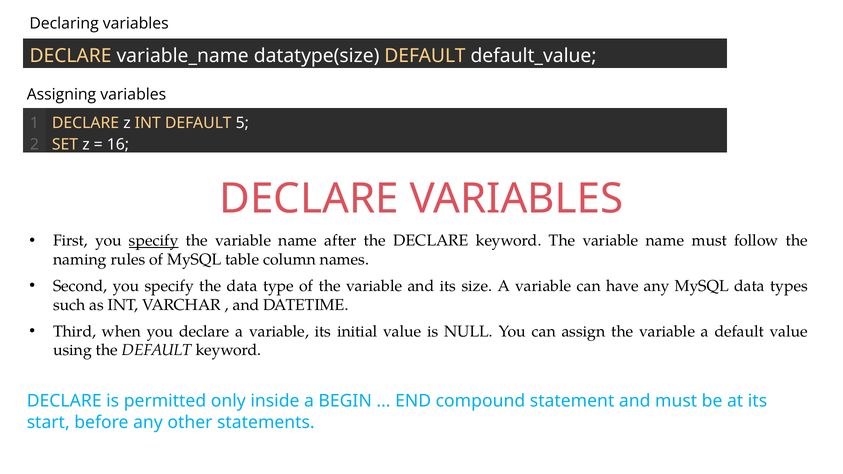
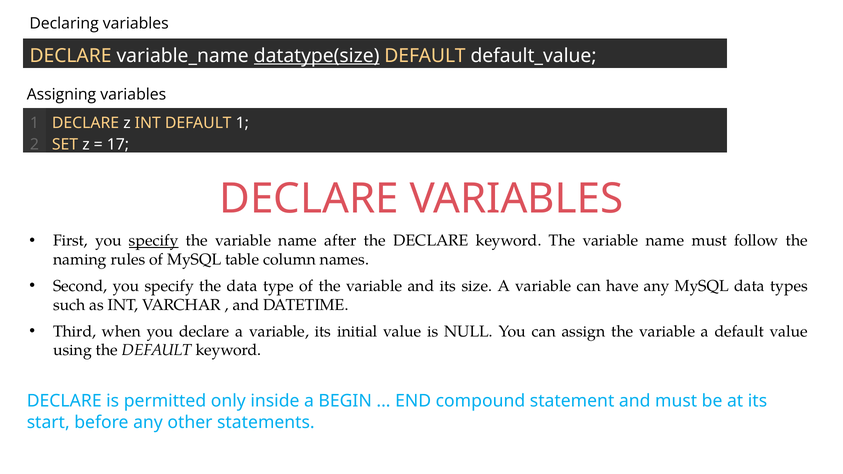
datatype(size underline: none -> present (317, 56)
DEFAULT 5: 5 -> 1 (242, 123)
16: 16 -> 17 (118, 145)
